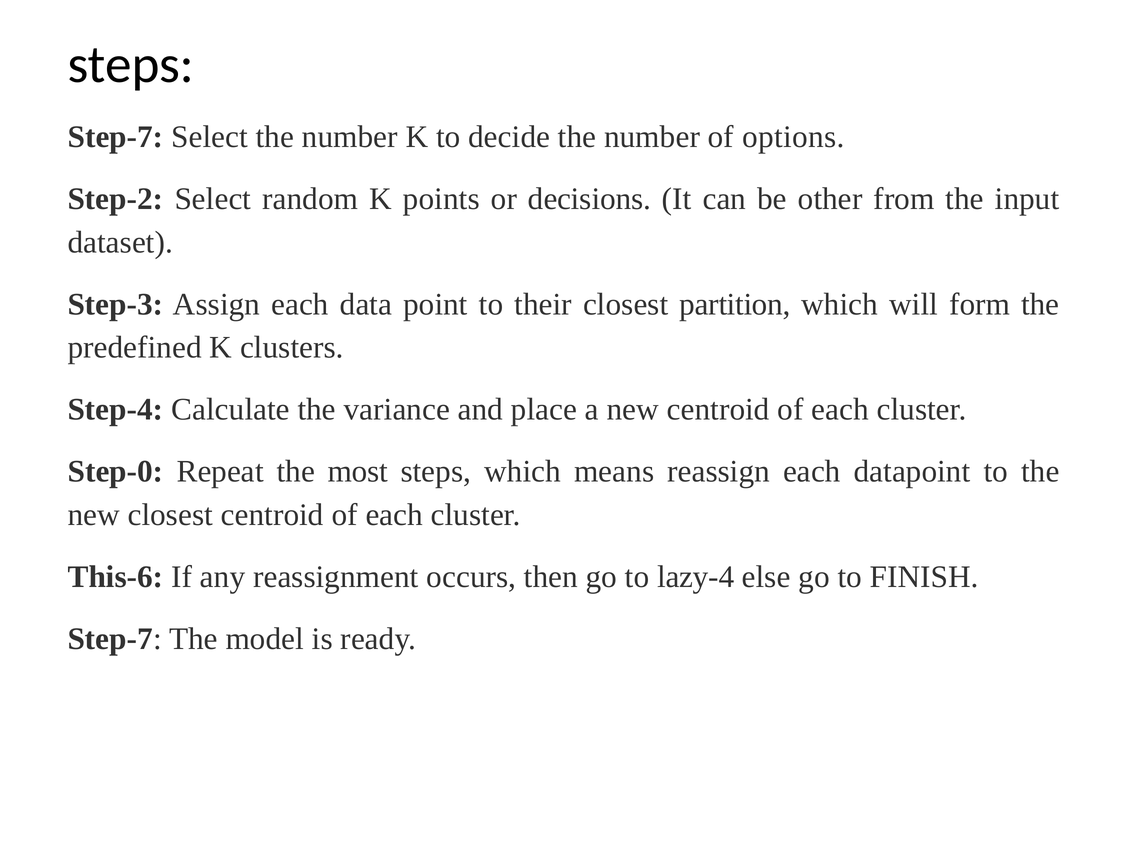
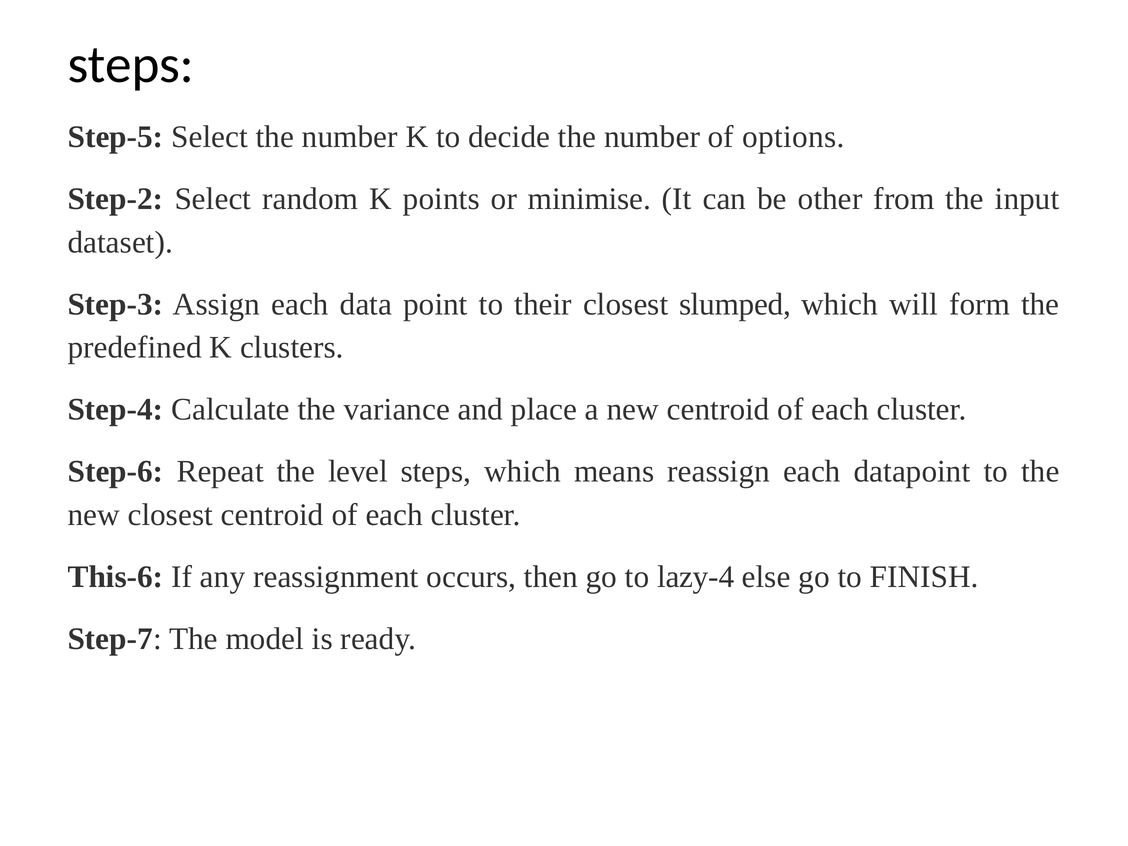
Step-7: Step-7 -> Step-5 (116, 137)
decisions: decisions -> minimise (589, 199)
partition: partition -> slumped (735, 304)
Step-0: Step-0 -> Step-6 (116, 472)
most: most -> level (358, 472)
